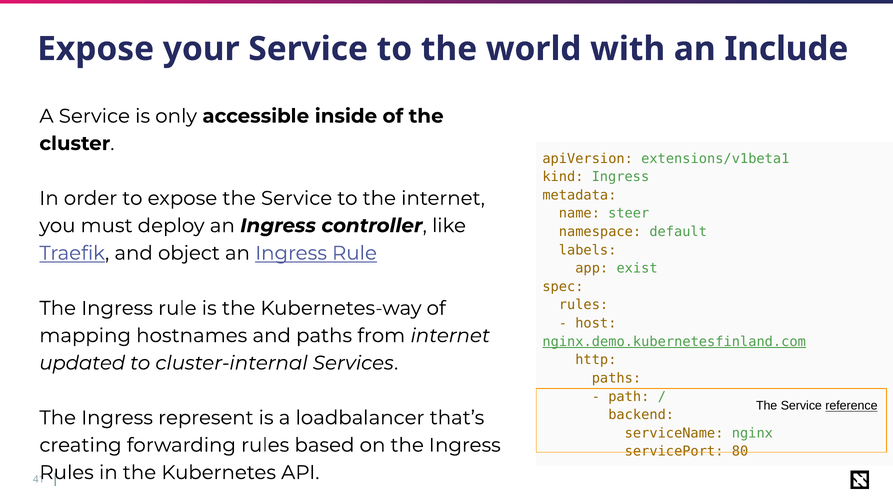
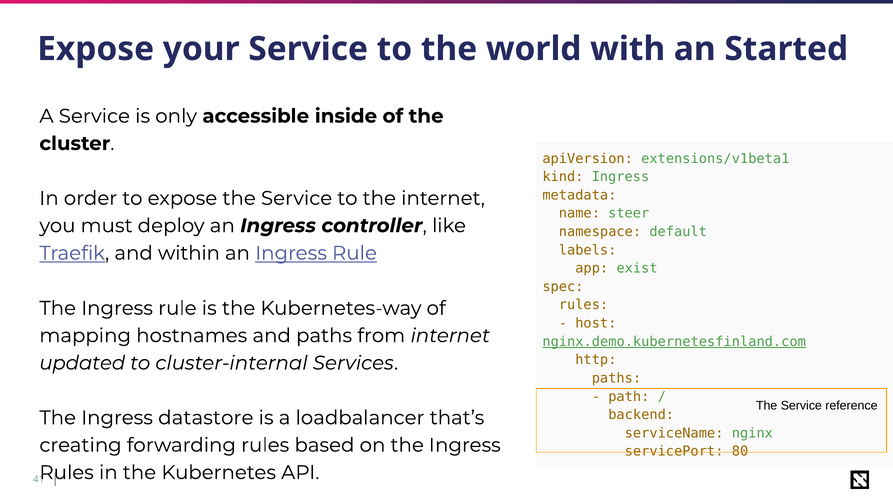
Include: Include -> Started (786, 49)
object: object -> within (189, 253)
reference underline: present -> none (851, 405)
represent: represent -> datastore (206, 417)
